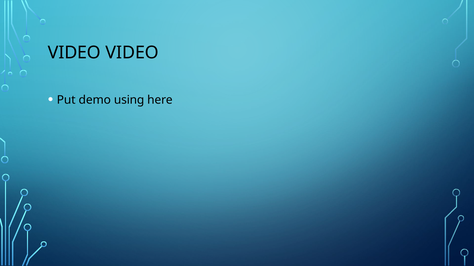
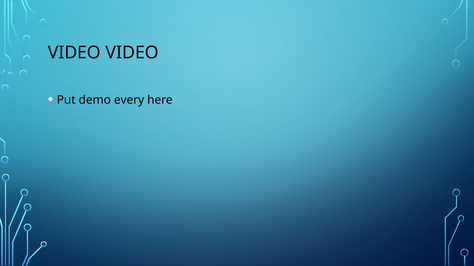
using: using -> every (129, 100)
